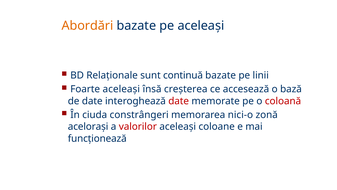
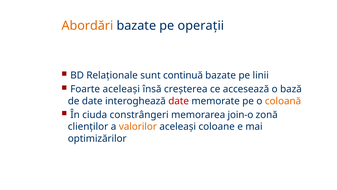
pe aceleași: aceleași -> operații (201, 26)
coloană colour: red -> orange (283, 101)
nici-o: nici-o -> join-o (240, 115)
acelorași: acelorași -> clienților (88, 126)
valorilor colour: red -> orange (138, 126)
funcționează: funcționează -> optimizărilor (97, 138)
